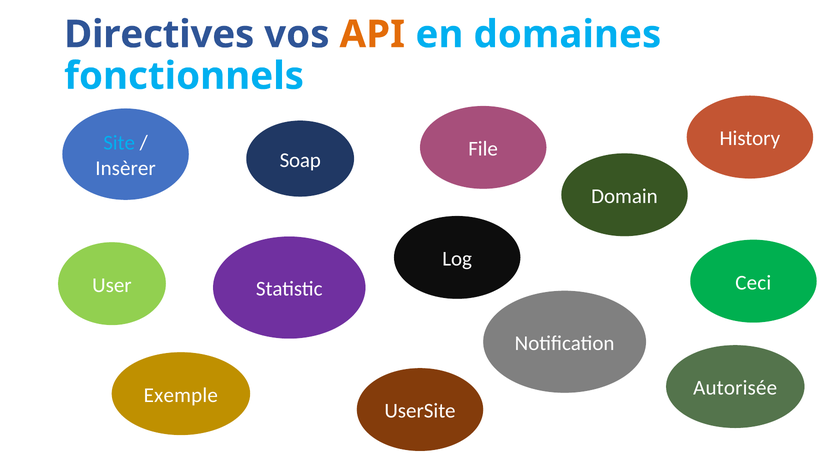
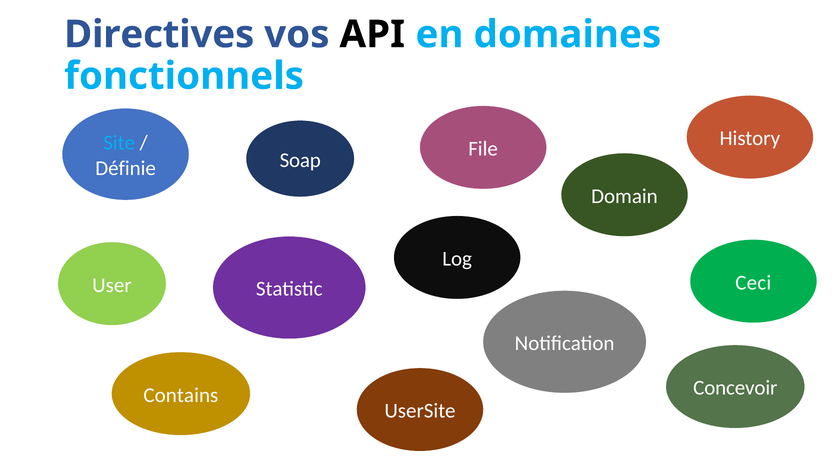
API colour: orange -> black (372, 34)
Insèrer: Insèrer -> Définie (126, 168)
Autorisée: Autorisée -> Concevoir (735, 388)
Exemple: Exemple -> Contains (181, 395)
